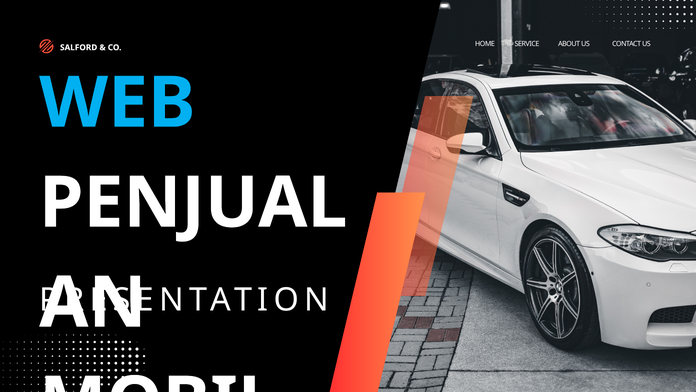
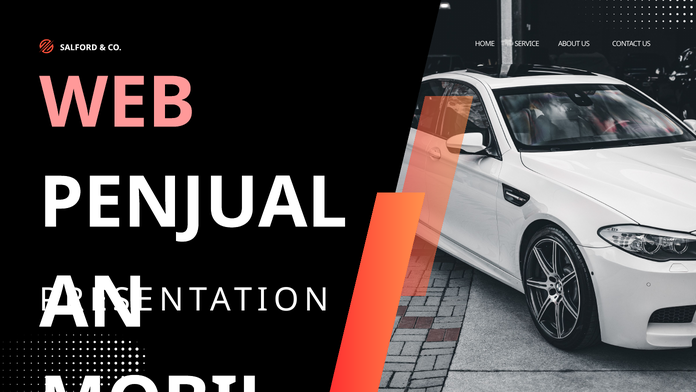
WEB colour: light blue -> pink (117, 103)
